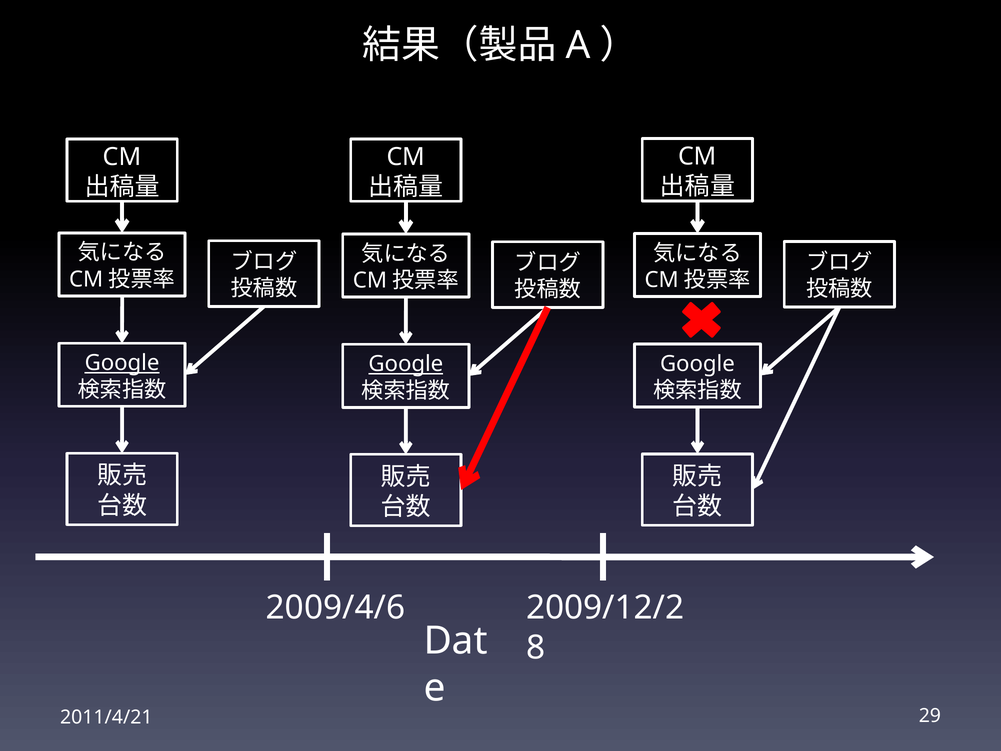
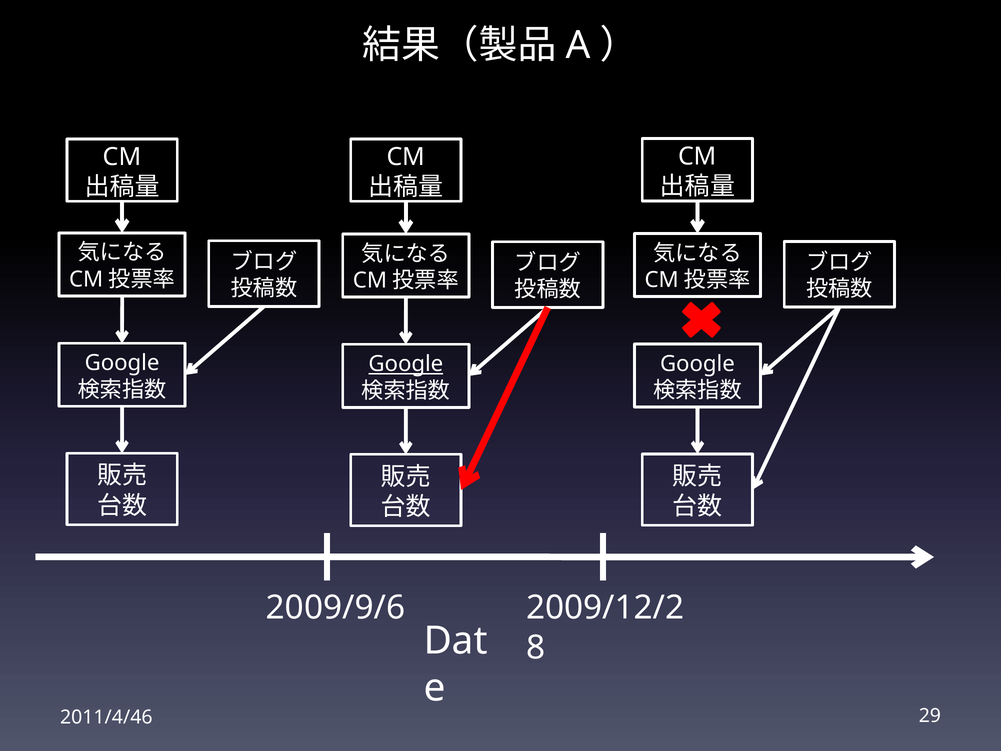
Google underline: present -> none (122, 363)
2009/4/6: 2009/4/6 -> 2009/9/6 (336, 608)
2011/4/21: 2011/4/21 -> 2011/4/46 (106, 717)
